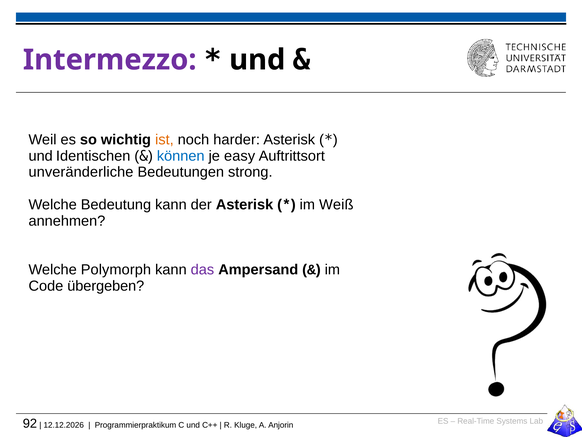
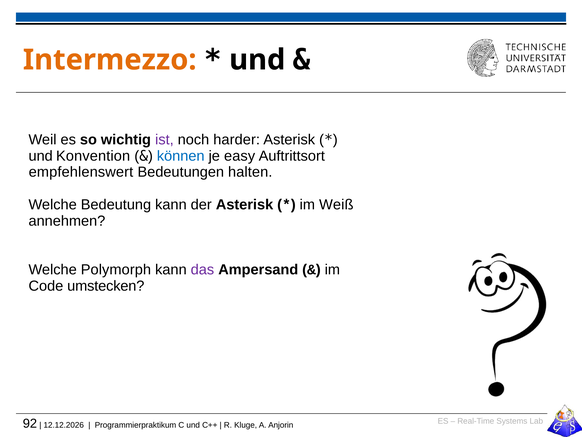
Intermezzo colour: purple -> orange (110, 60)
ist colour: orange -> purple (164, 139)
Identischen: Identischen -> Konvention (93, 156)
unveränderliche: unveränderliche -> empfehlenswert (81, 172)
strong: strong -> halten (250, 172)
übergeben: übergeben -> umstecken (106, 286)
